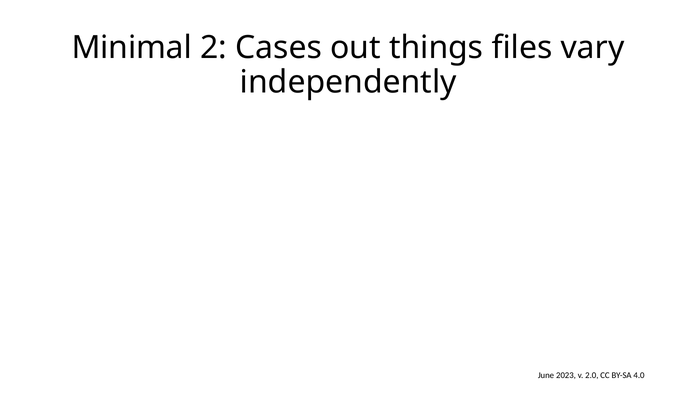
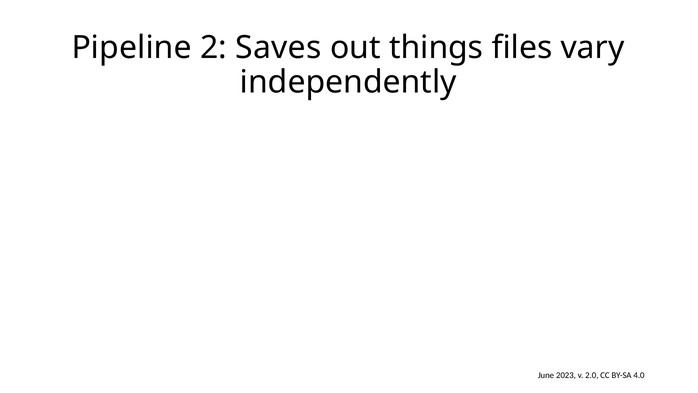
Minimal: Minimal -> Pipeline (132, 48)
Cases: Cases -> Saves (278, 48)
